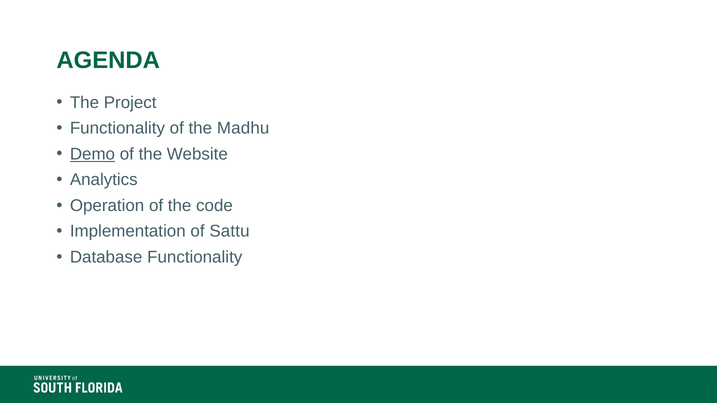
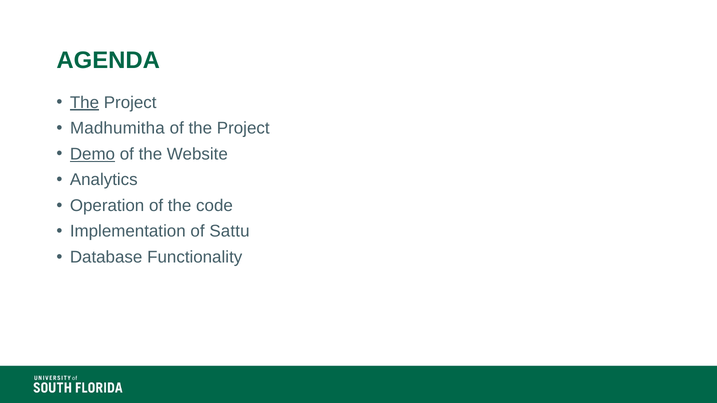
The underline: none -> present (84, 103)
Functionality: Functionality -> Madhumitha (117, 128)
of the Madhu: Madhu -> Project (243, 128)
